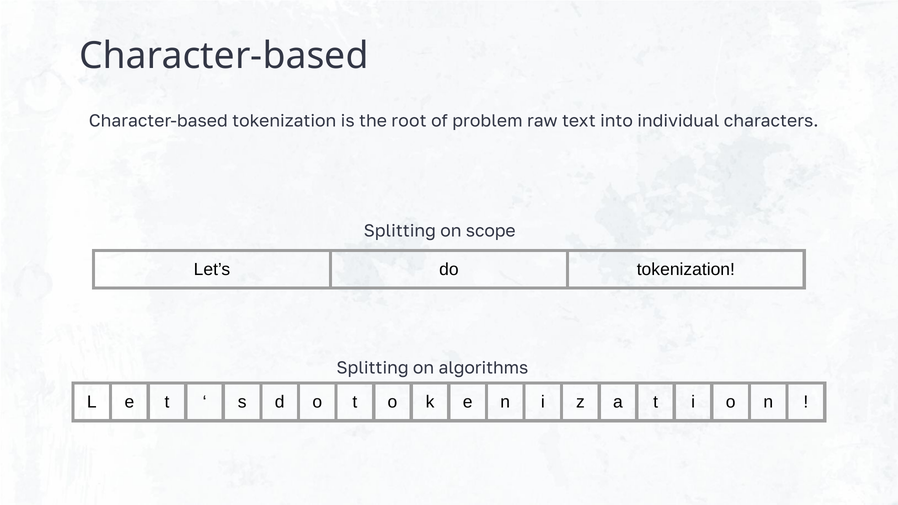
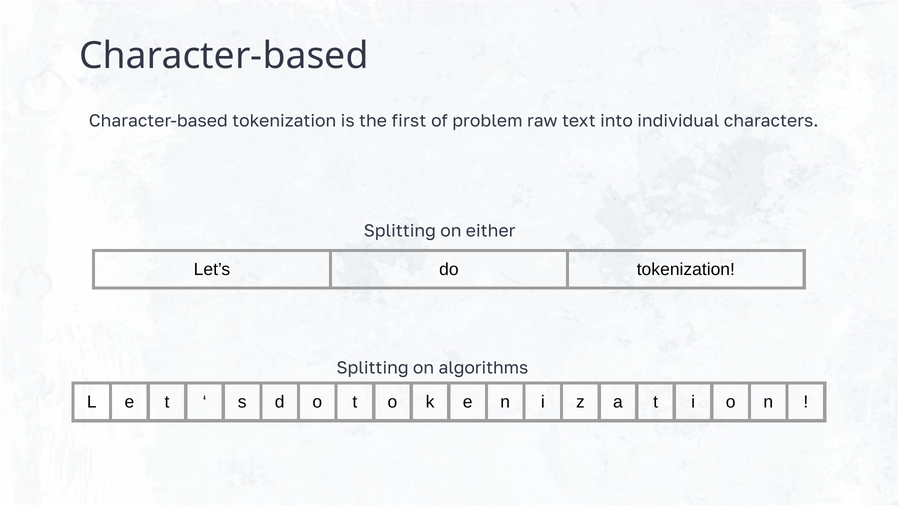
root: root -> first (409, 121)
scope: scope -> either (491, 231)
